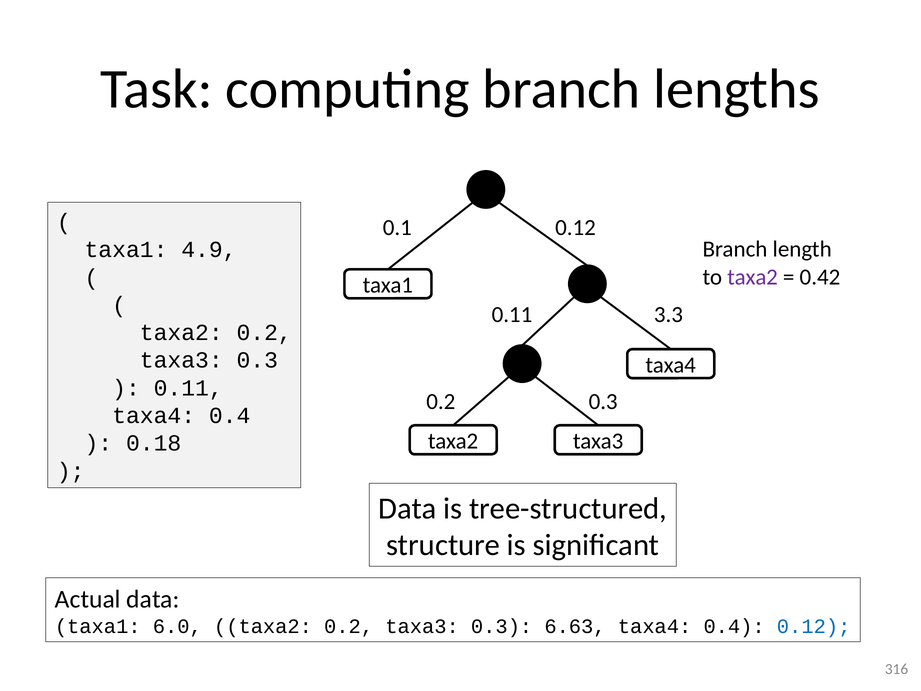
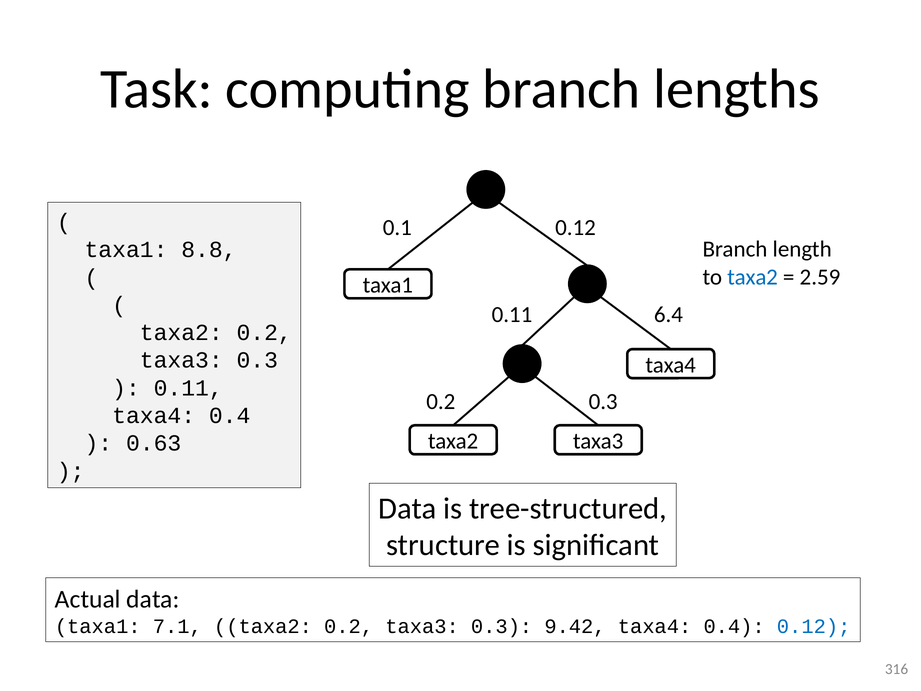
4.9: 4.9 -> 8.8 (209, 250)
taxa2 colour: purple -> blue (753, 277)
0.42: 0.42 -> 2.59 (820, 277)
3.3: 3.3 -> 6.4 (668, 315)
0.18: 0.18 -> 0.63 (154, 443)
6.0: 6.0 -> 7.1 (177, 626)
6.63: 6.63 -> 9.42 (575, 626)
